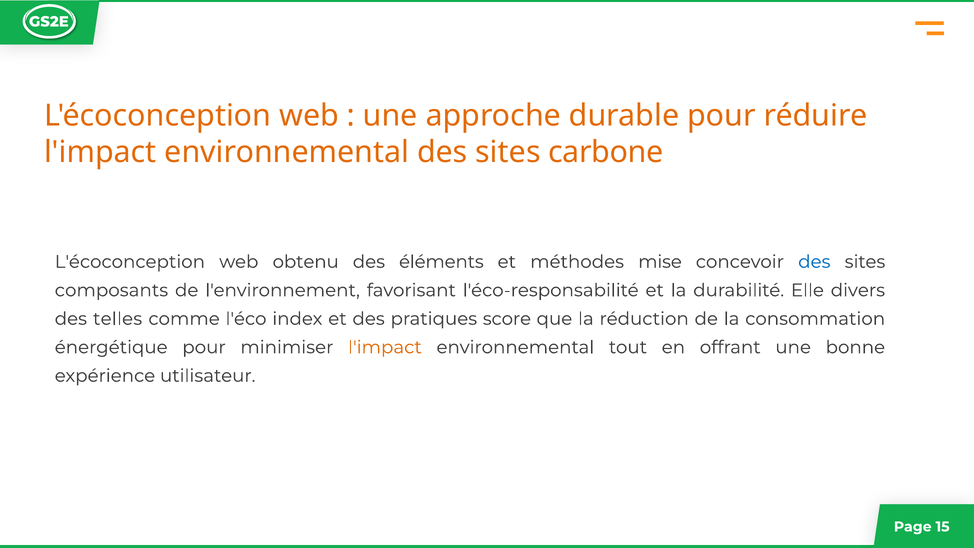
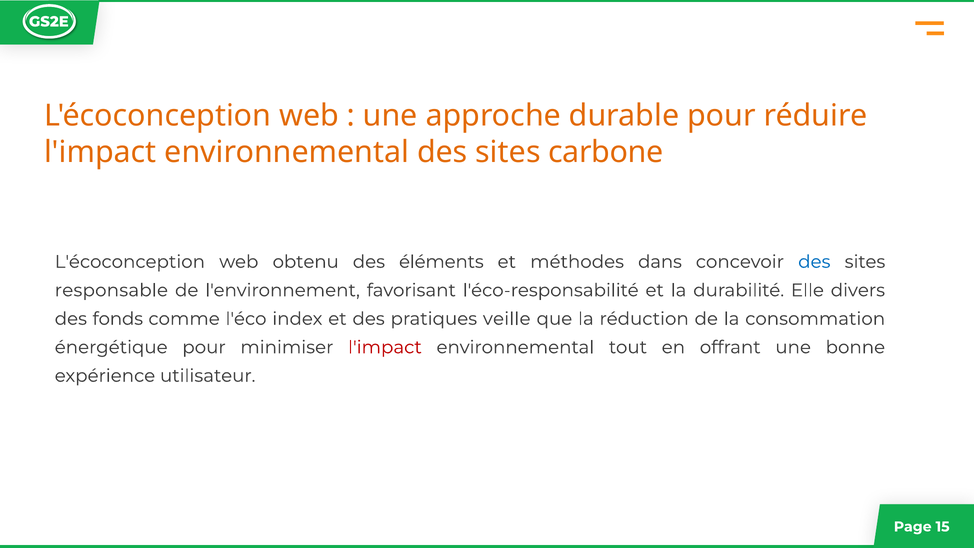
mise: mise -> dans (660, 262)
composants: composants -> responsable (111, 290)
telles: telles -> fonds (118, 319)
score: score -> veille (507, 319)
l'impact colour: orange -> red (385, 347)
